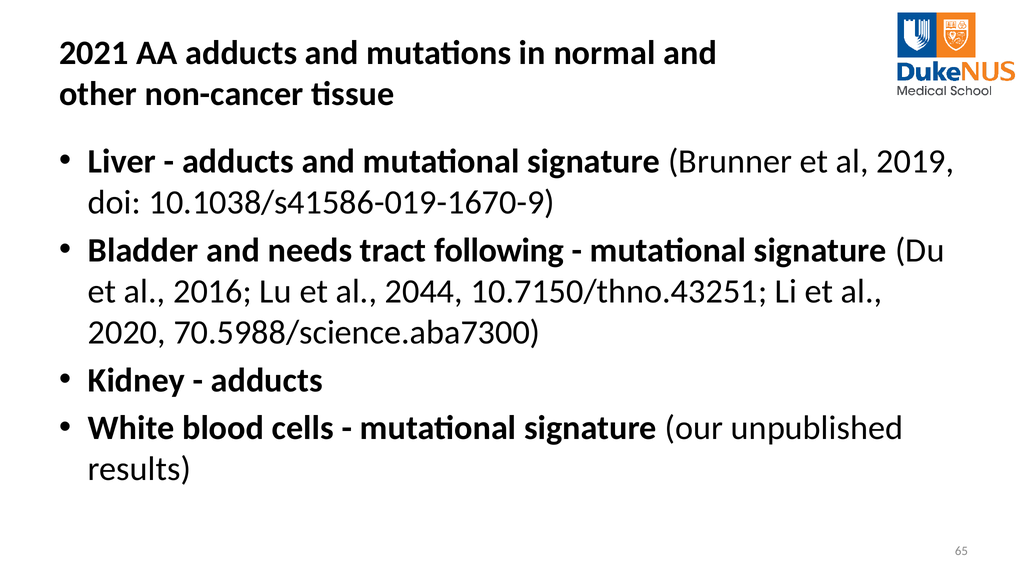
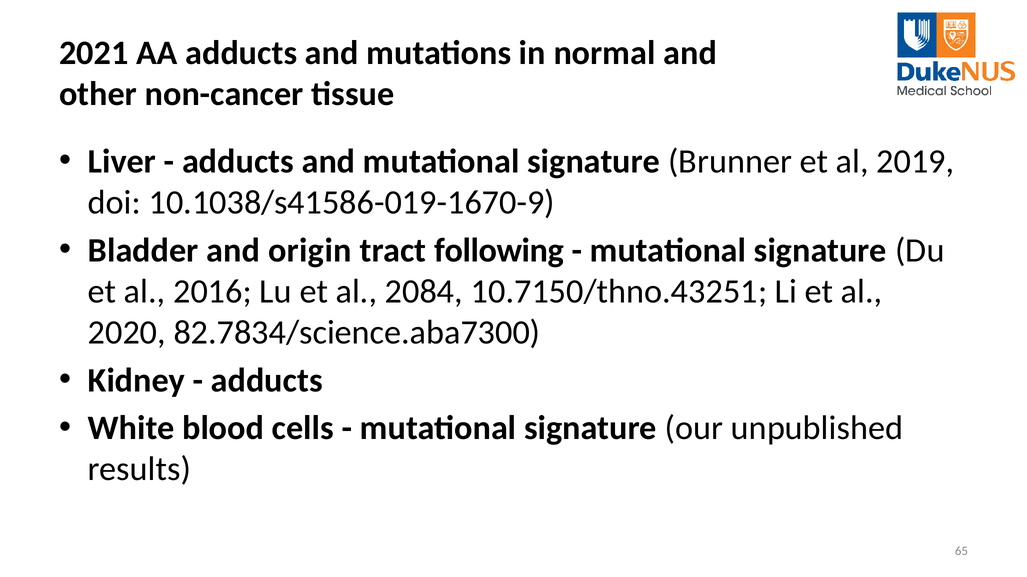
needs: needs -> origin (310, 251)
2044: 2044 -> 2084 (424, 292)
70.5988/science.aba7300: 70.5988/science.aba7300 -> 82.7834/science.aba7300 (357, 333)
